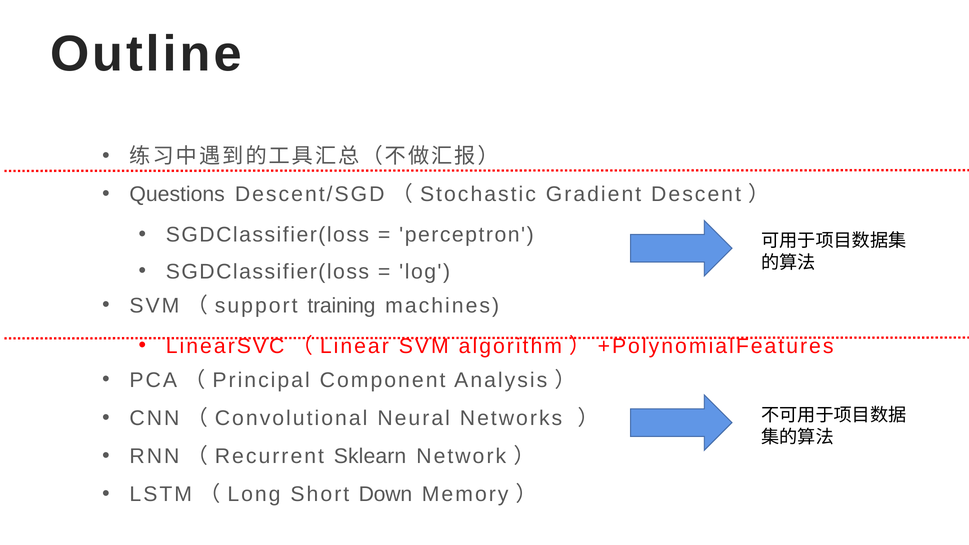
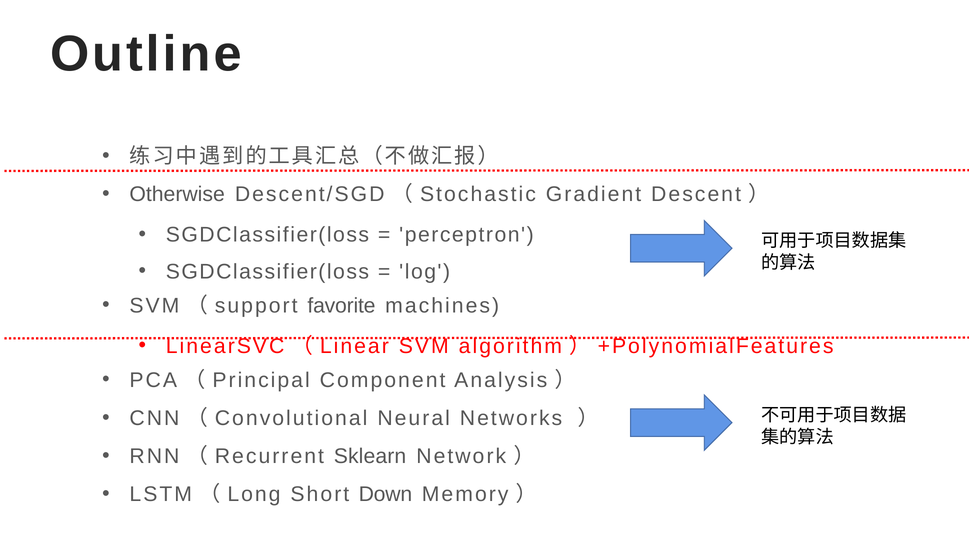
Questions: Questions -> Otherwise (177, 194)
training: training -> favorite (341, 306)
